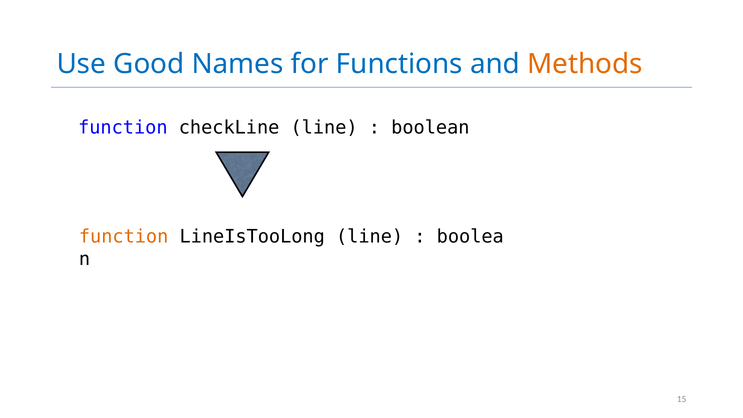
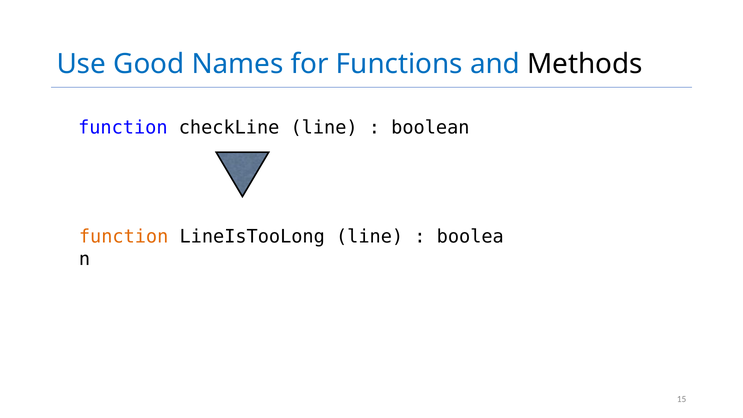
Methods colour: orange -> black (585, 64)
